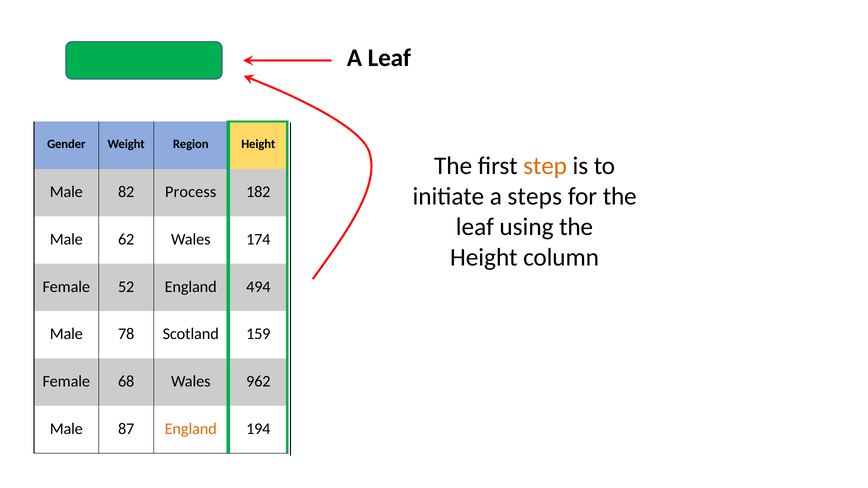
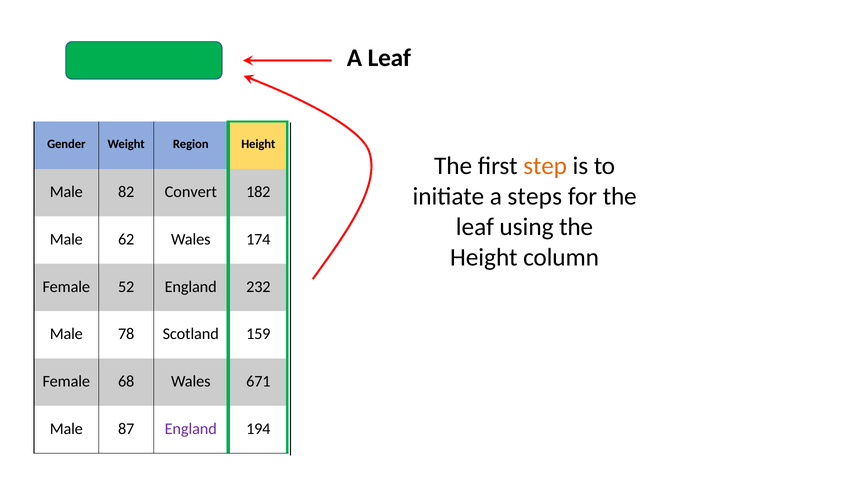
Process: Process -> Convert (191, 192)
494: 494 -> 232 (258, 287)
962: 962 -> 671 (258, 382)
England colour: orange -> purple (191, 429)
